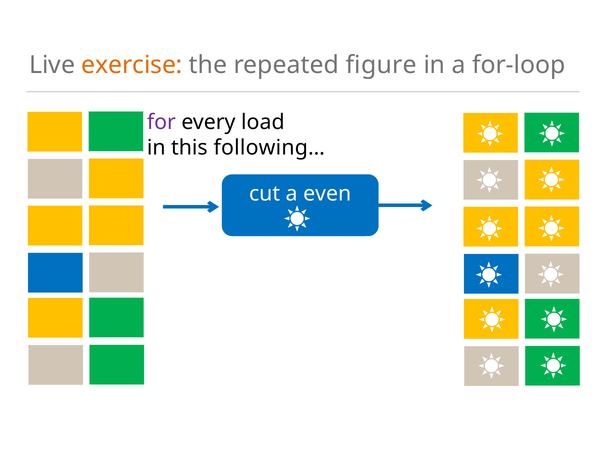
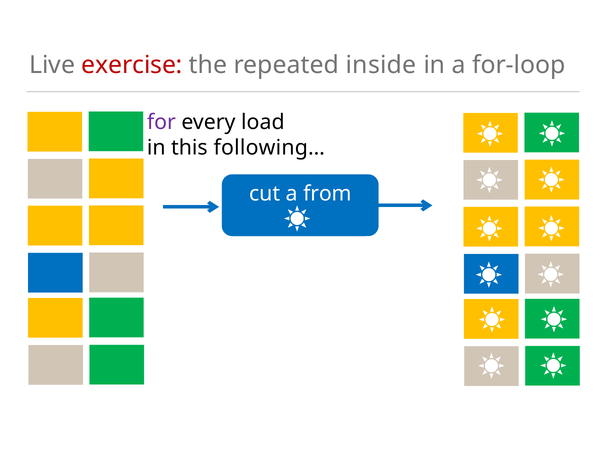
exercise colour: orange -> red (132, 65)
figure: figure -> inside (381, 65)
even: even -> from (327, 194)
